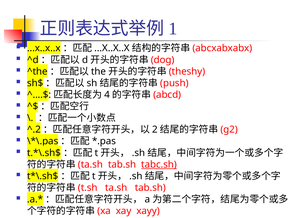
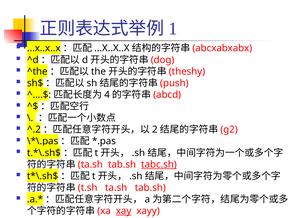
xay underline: none -> present (124, 211)
